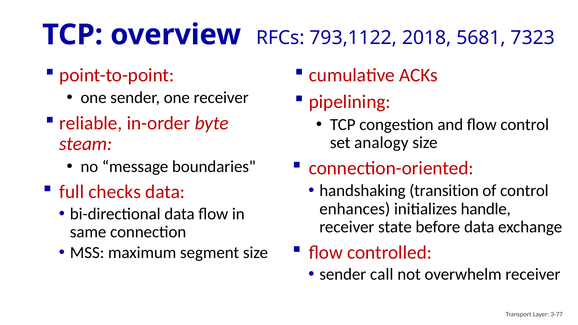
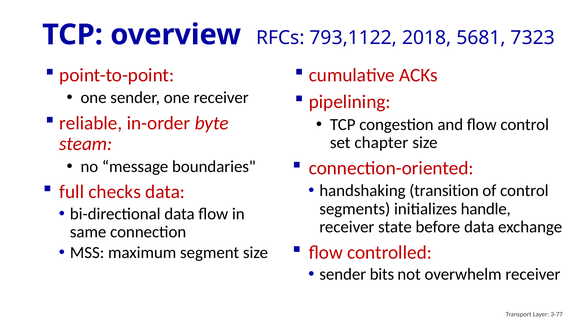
analogy: analogy -> chapter (381, 143)
enhances: enhances -> segments (355, 209)
call: call -> bits (382, 274)
